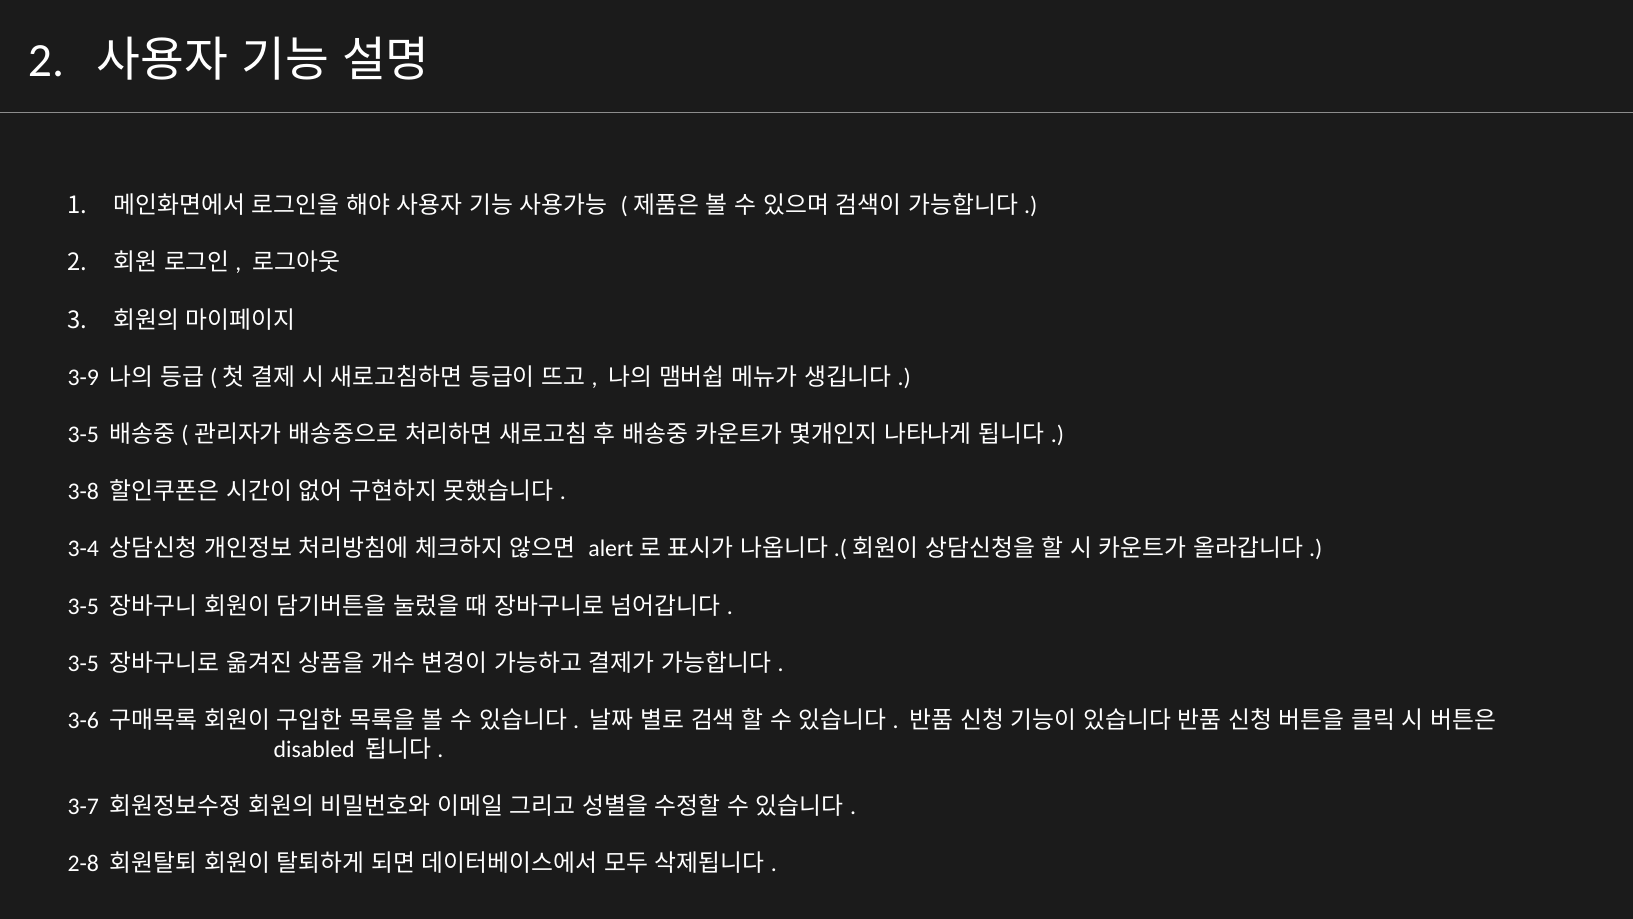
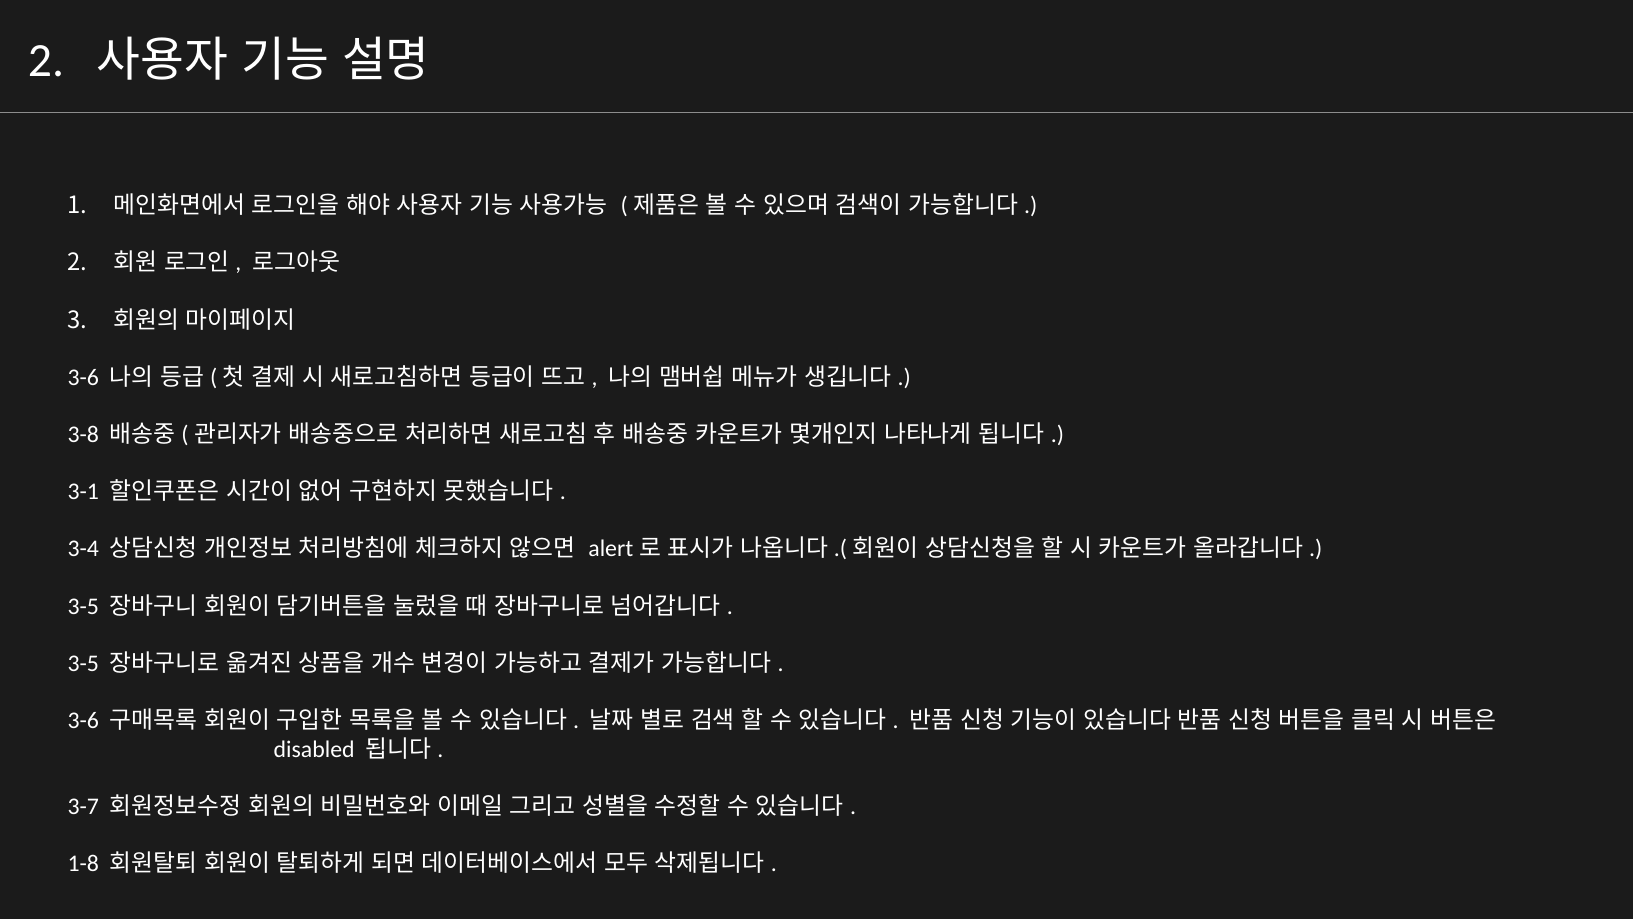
3-9: 3-9 -> 3-6 (83, 377)
3-5: 3-5 -> 3-8 (83, 434)
3-8: 3-8 -> 3-1 (83, 492)
2-8: 2-8 -> 1-8 (83, 863)
